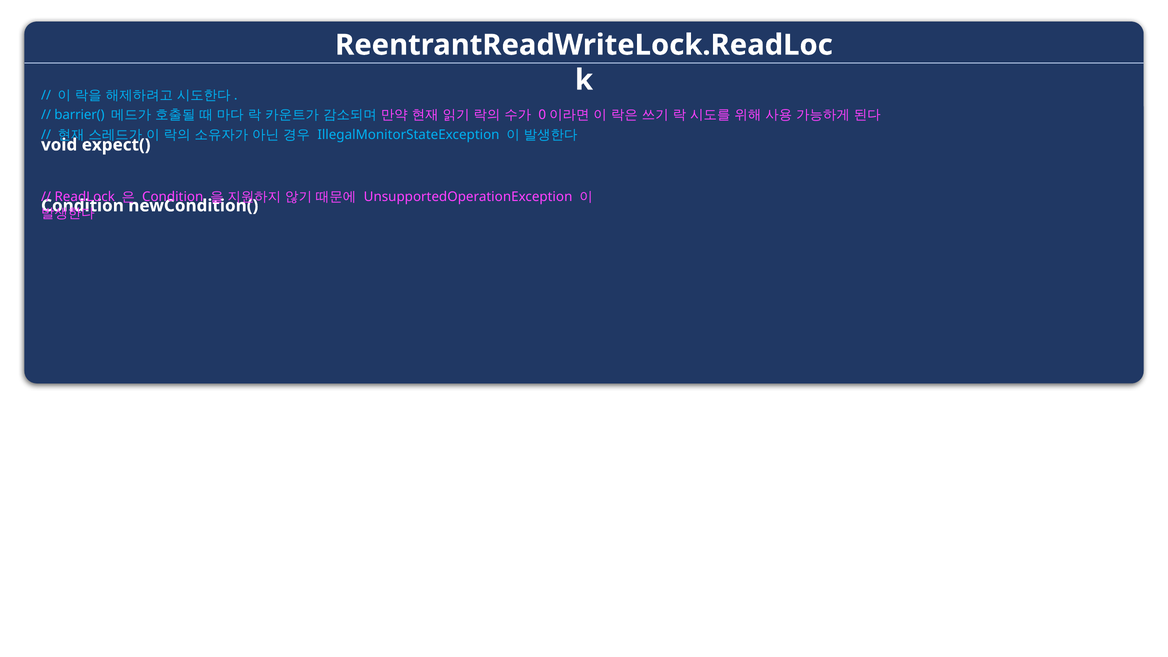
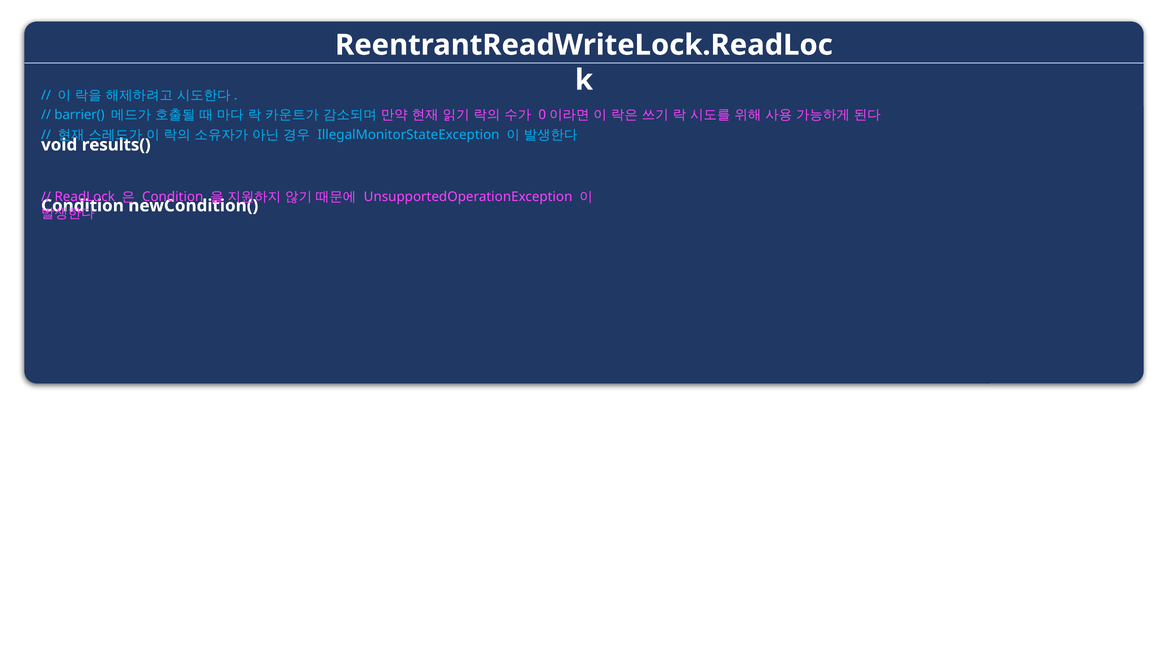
expect(: expect( -> results( (116, 145)
